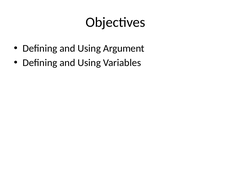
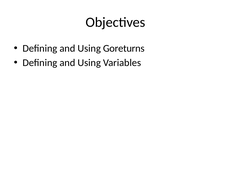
Argument: Argument -> Goreturns (124, 48)
